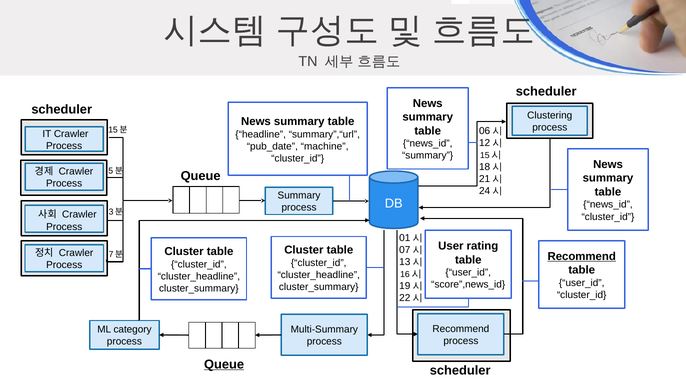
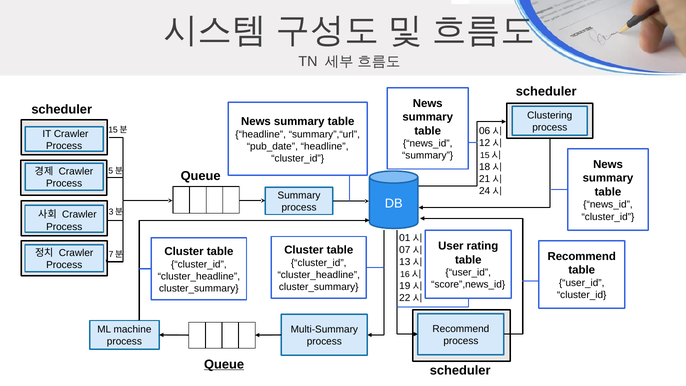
pub_date machine: machine -> headline (325, 146)
Recommend underline: present -> none (582, 256)
category: category -> machine (133, 329)
